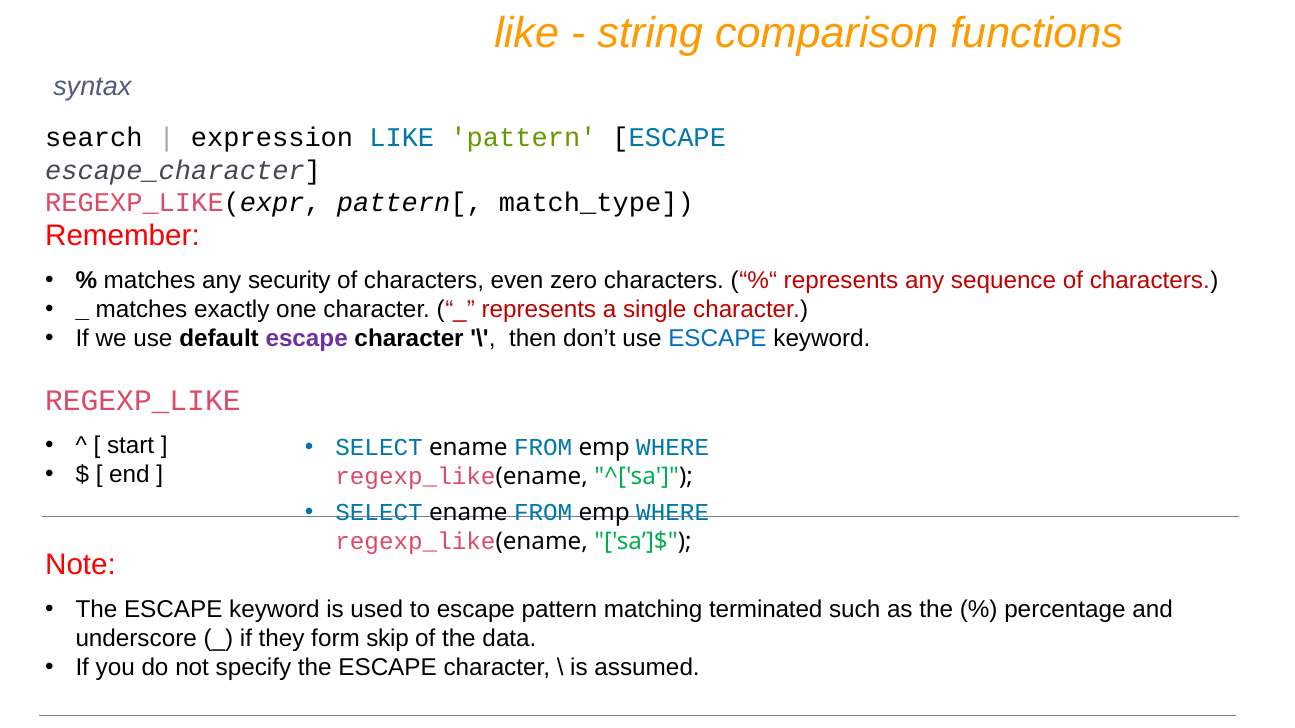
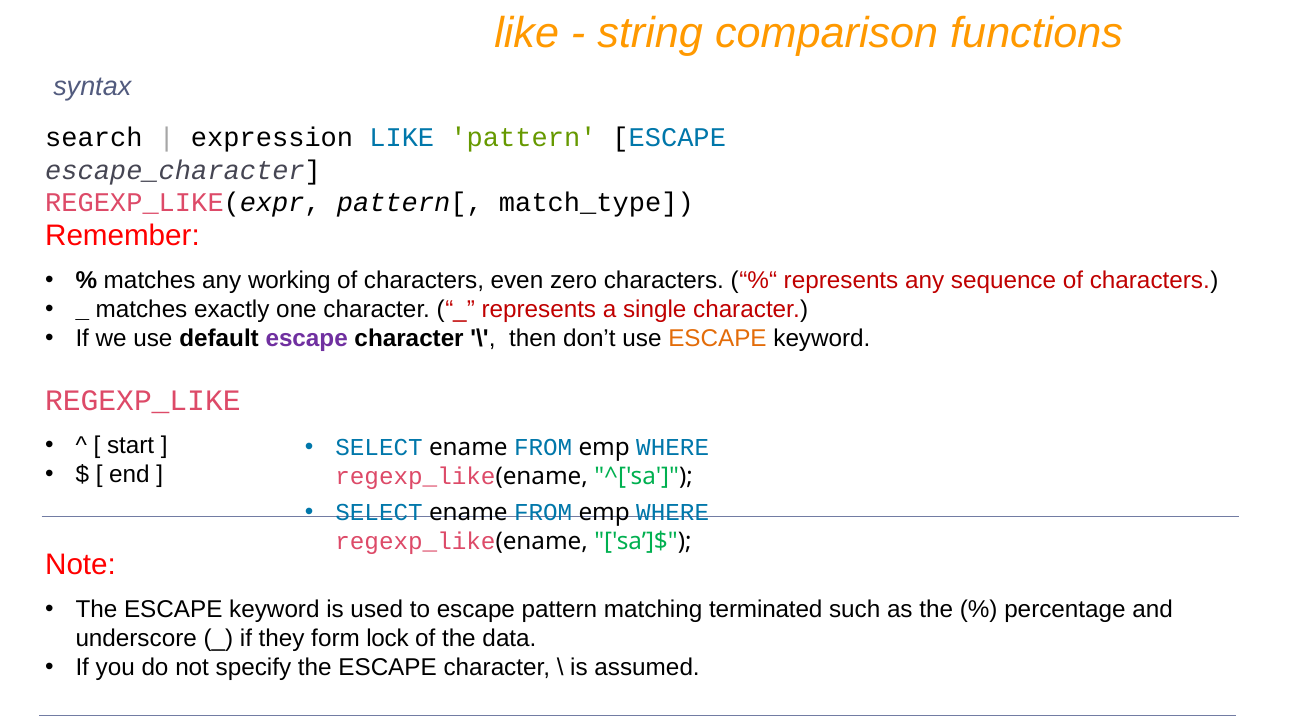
security: security -> working (289, 281)
ESCAPE colour: blue -> orange (717, 339)
skip: skip -> lock (388, 639)
